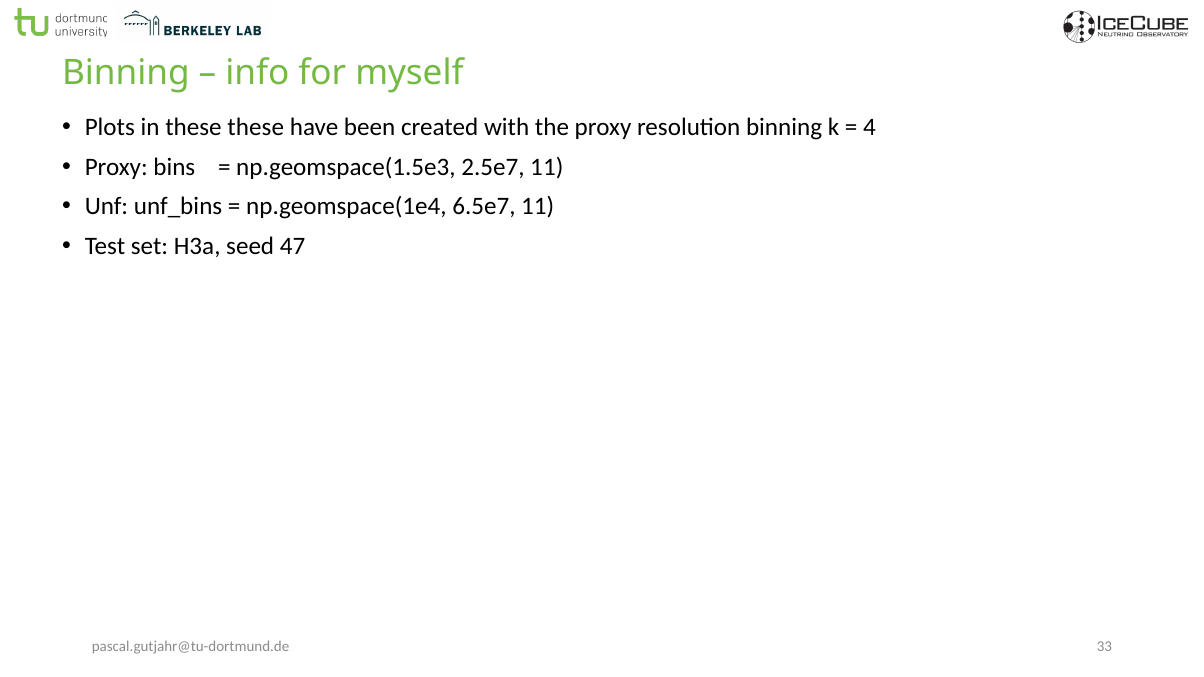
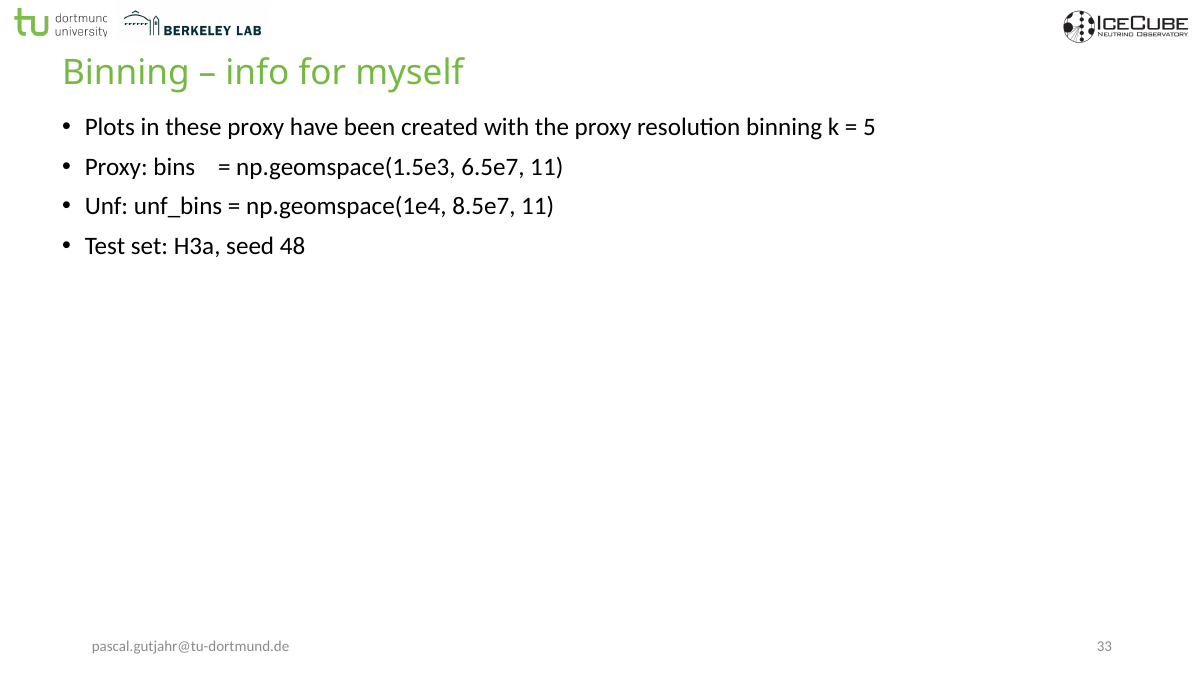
these these: these -> proxy (256, 127)
4: 4 -> 5 (869, 127)
2.5e7: 2.5e7 -> 6.5e7 (493, 167)
6.5e7: 6.5e7 -> 8.5e7 (484, 207)
47: 47 -> 48 (293, 246)
